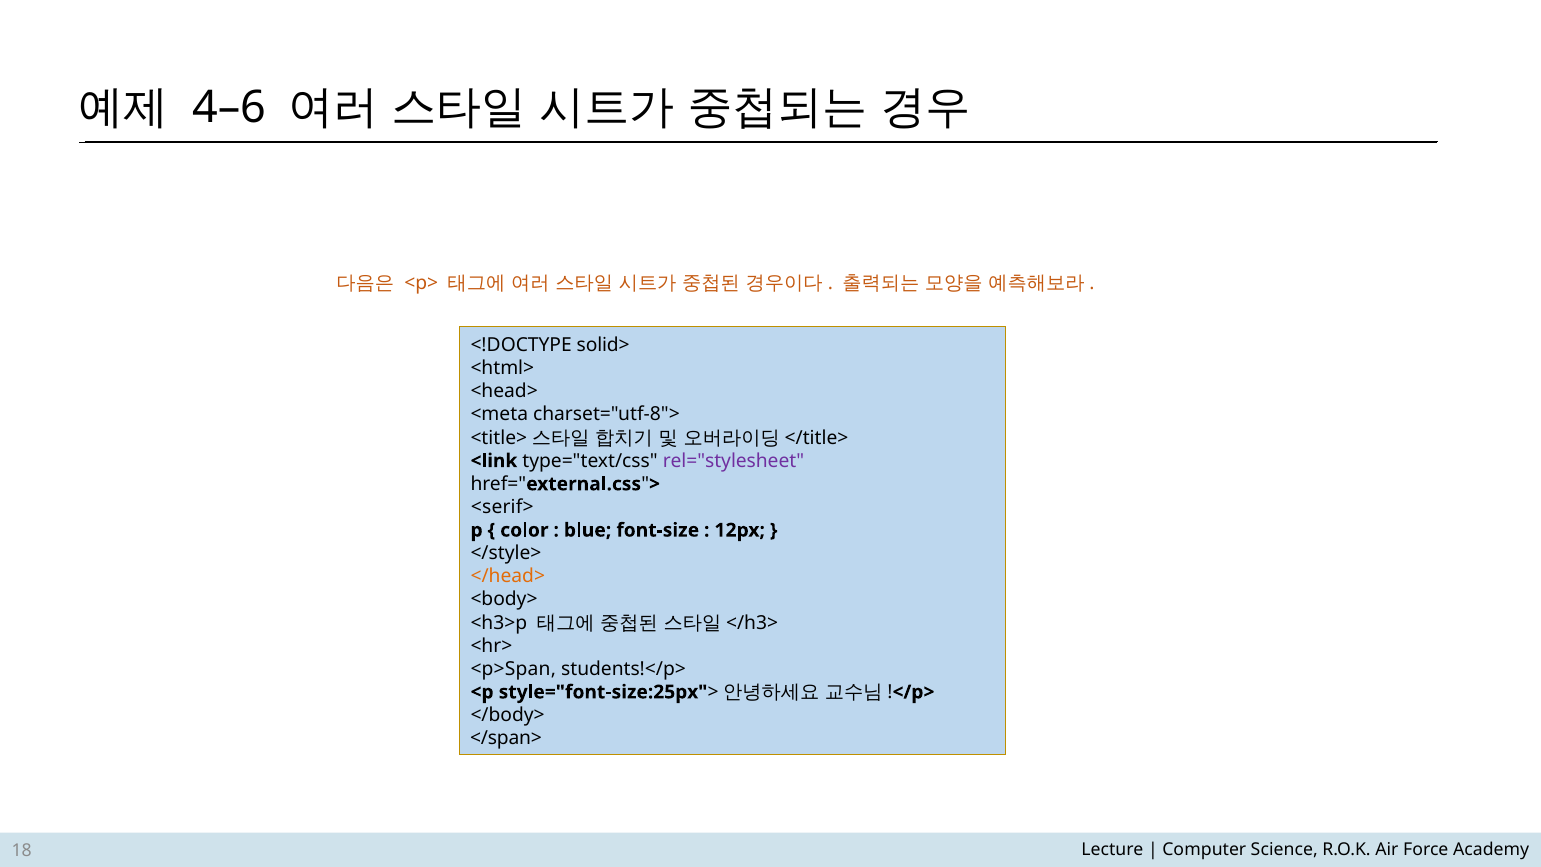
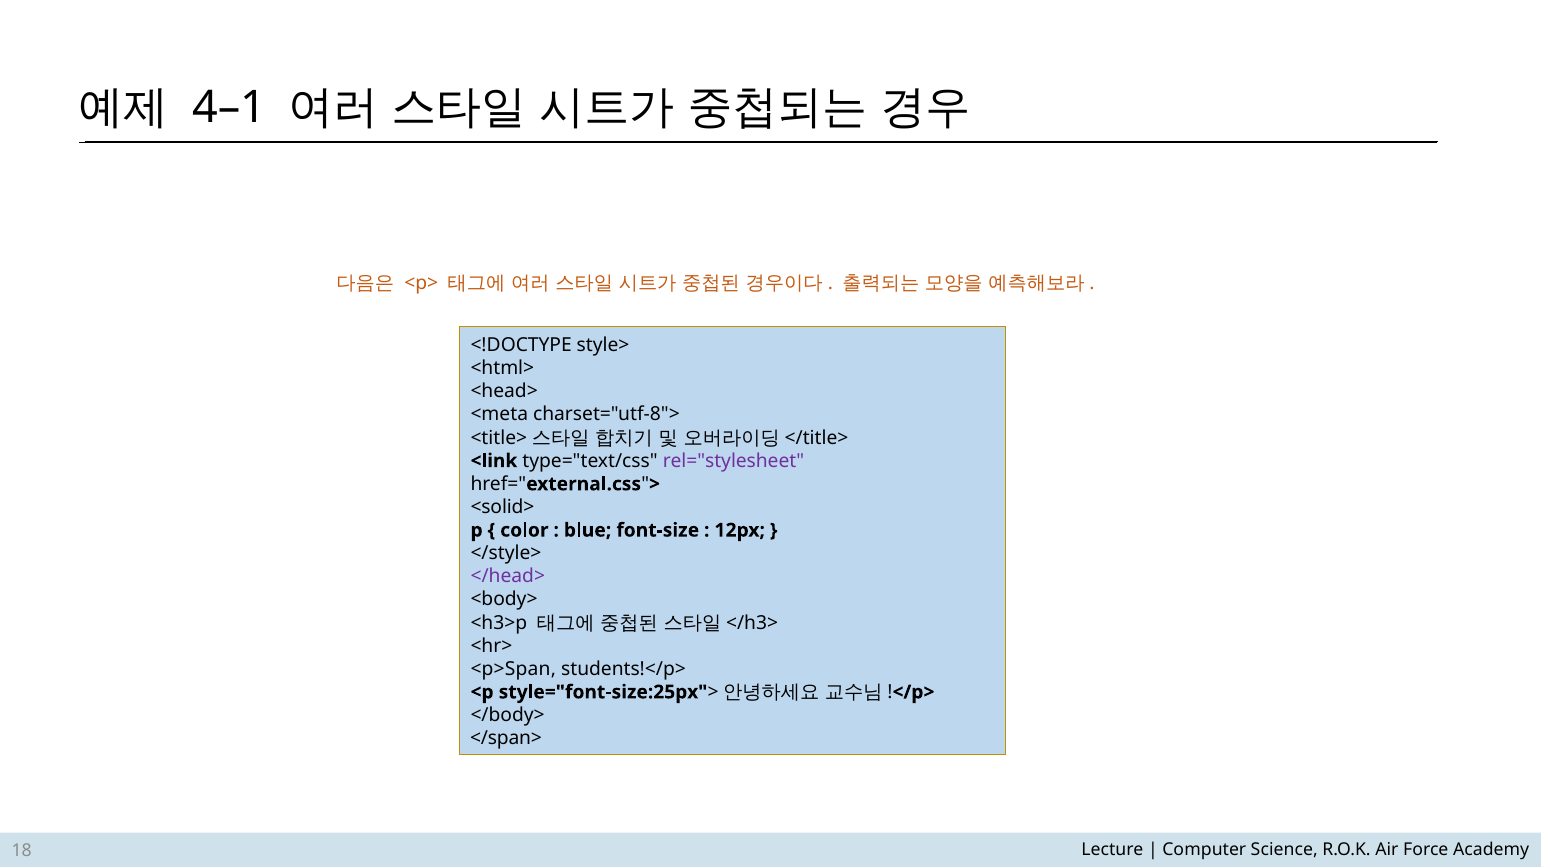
4–6: 4–6 -> 4–1 (229, 108)
solid>: solid> -> style> (603, 345)
<serif>: <serif> -> <solid> (502, 507)
</head> colour: orange -> purple (508, 576)
